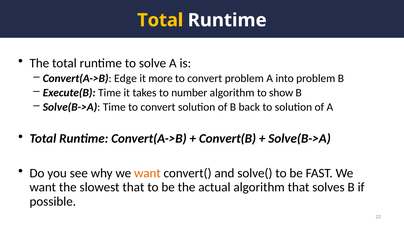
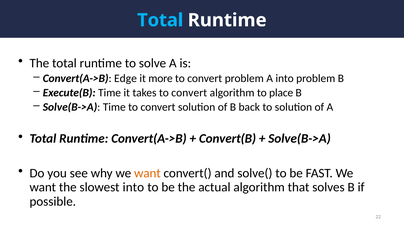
Total colour: yellow -> light blue (160, 20)
takes to number: number -> convert (189, 93)
show: show -> place (281, 93)
slowest that: that -> into (133, 188)
